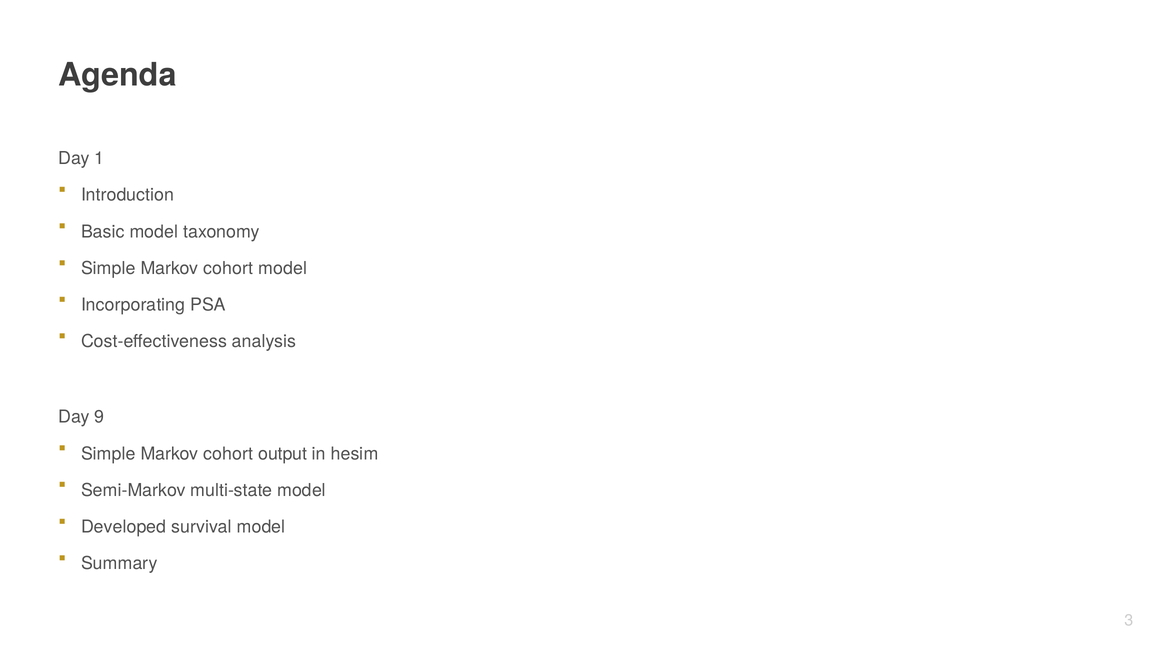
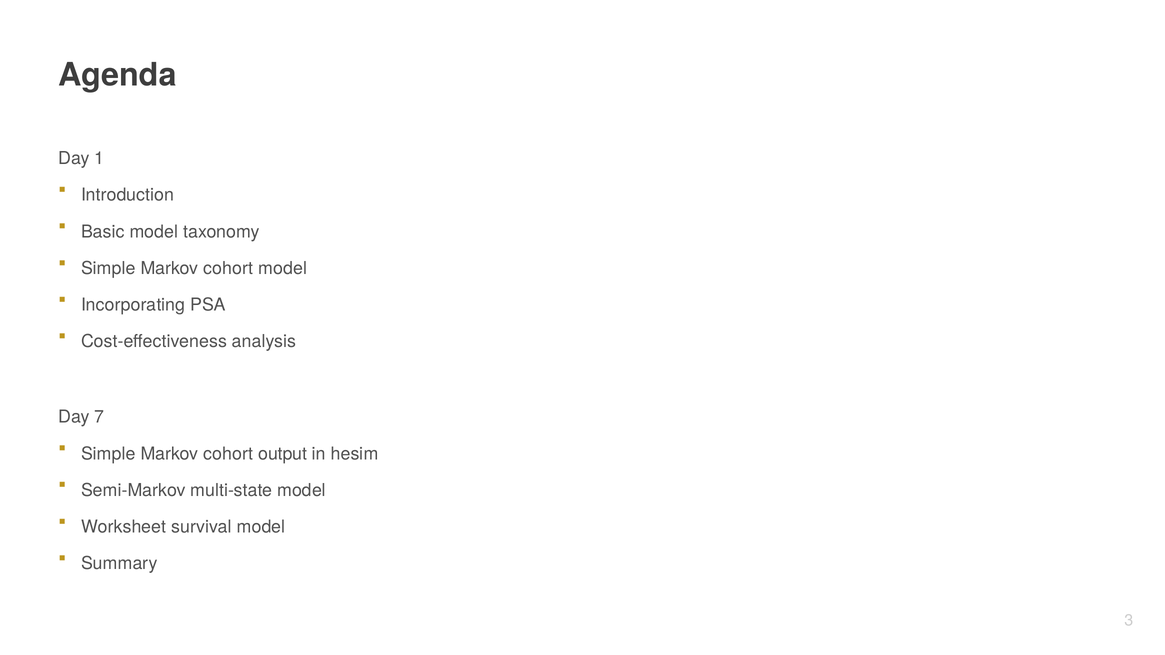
9: 9 -> 7 (99, 417)
Developed: Developed -> Worksheet (124, 527)
